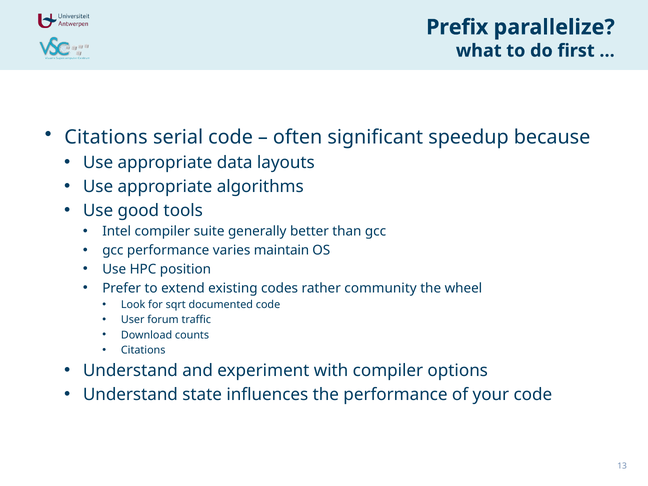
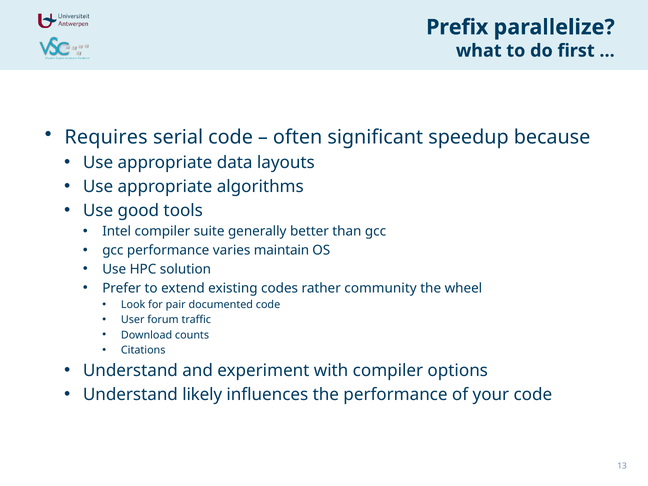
Citations: Citations -> Requires (106, 137)
position: position -> solution (185, 269)
sqrt: sqrt -> pair (176, 305)
state: state -> likely (202, 395)
